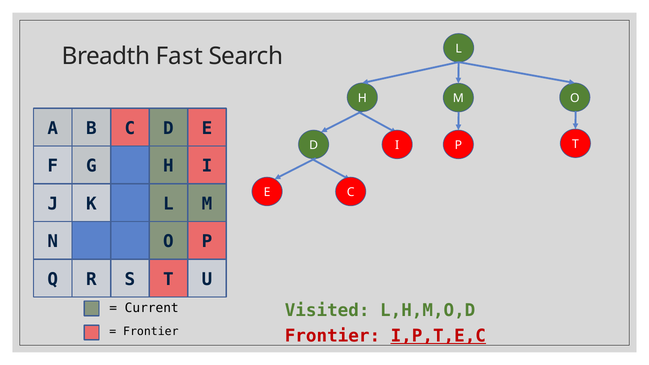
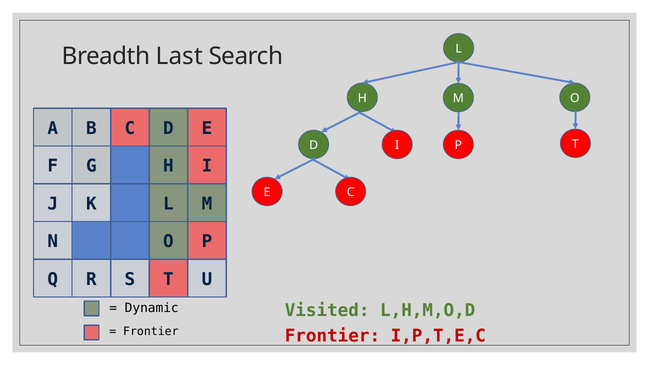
Fast: Fast -> Last (179, 56)
Current: Current -> Dynamic (152, 308)
I,P,T,E,C underline: present -> none (438, 336)
